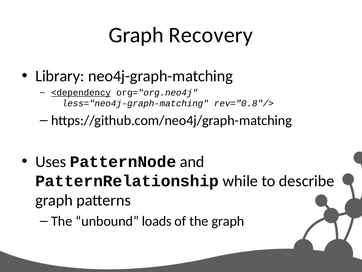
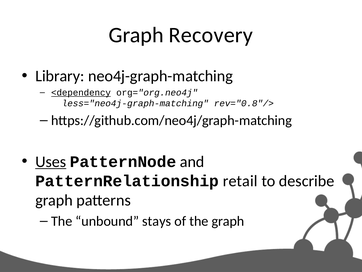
Uses underline: none -> present (51, 161)
while: while -> retail (240, 181)
loads: loads -> stays (157, 221)
